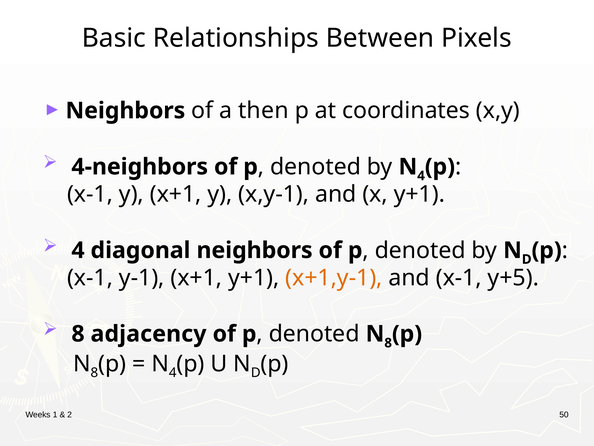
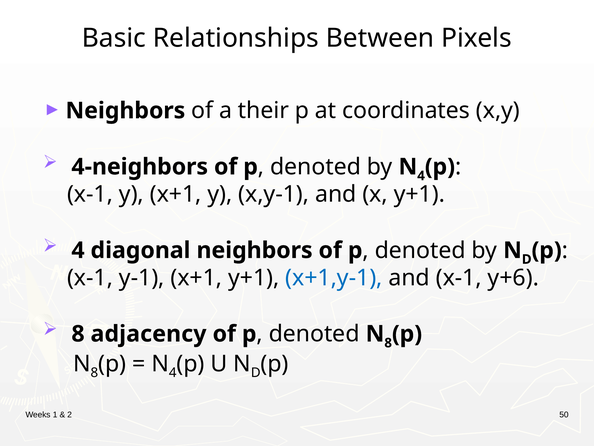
then: then -> their (263, 111)
x+1,y-1 colour: orange -> blue (334, 278)
y+5: y+5 -> y+6 (513, 278)
